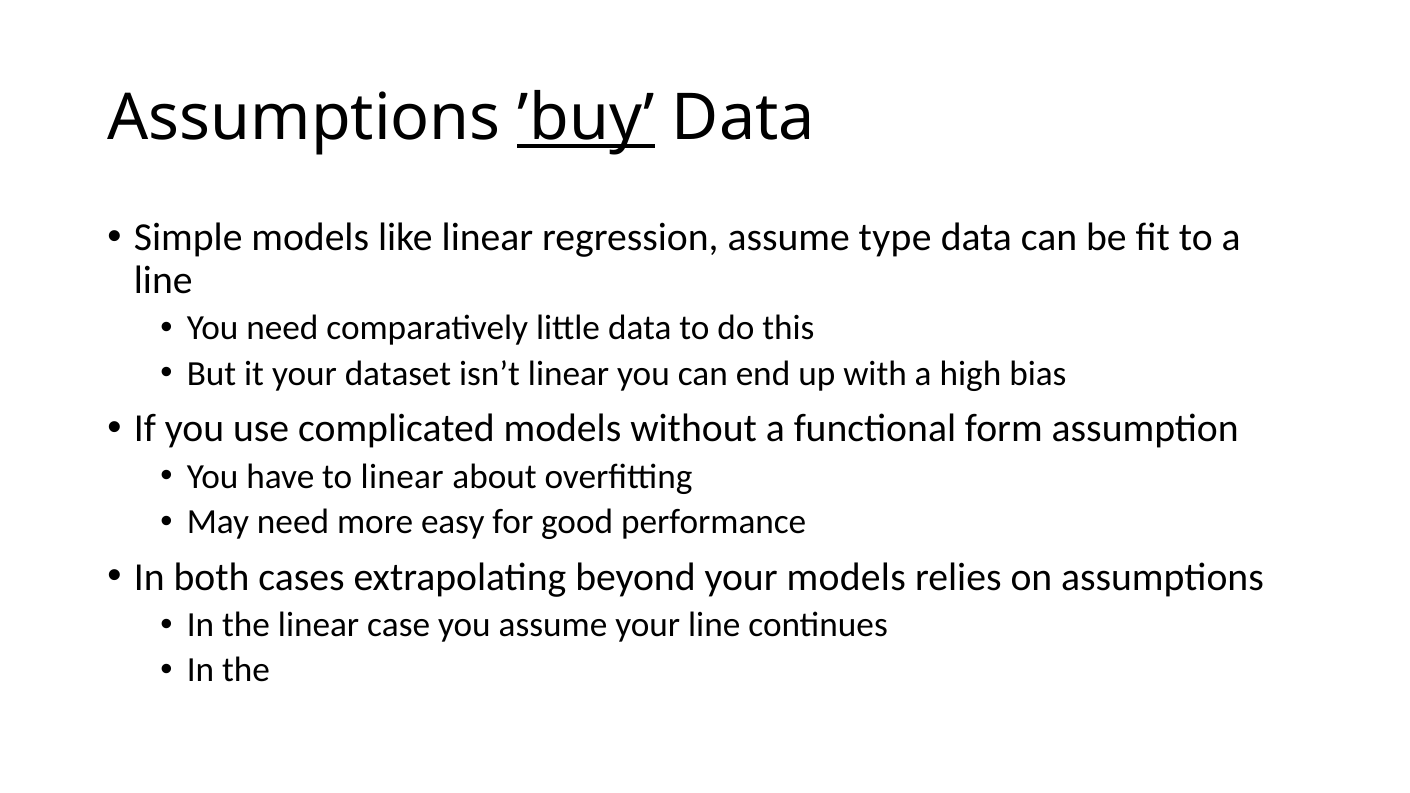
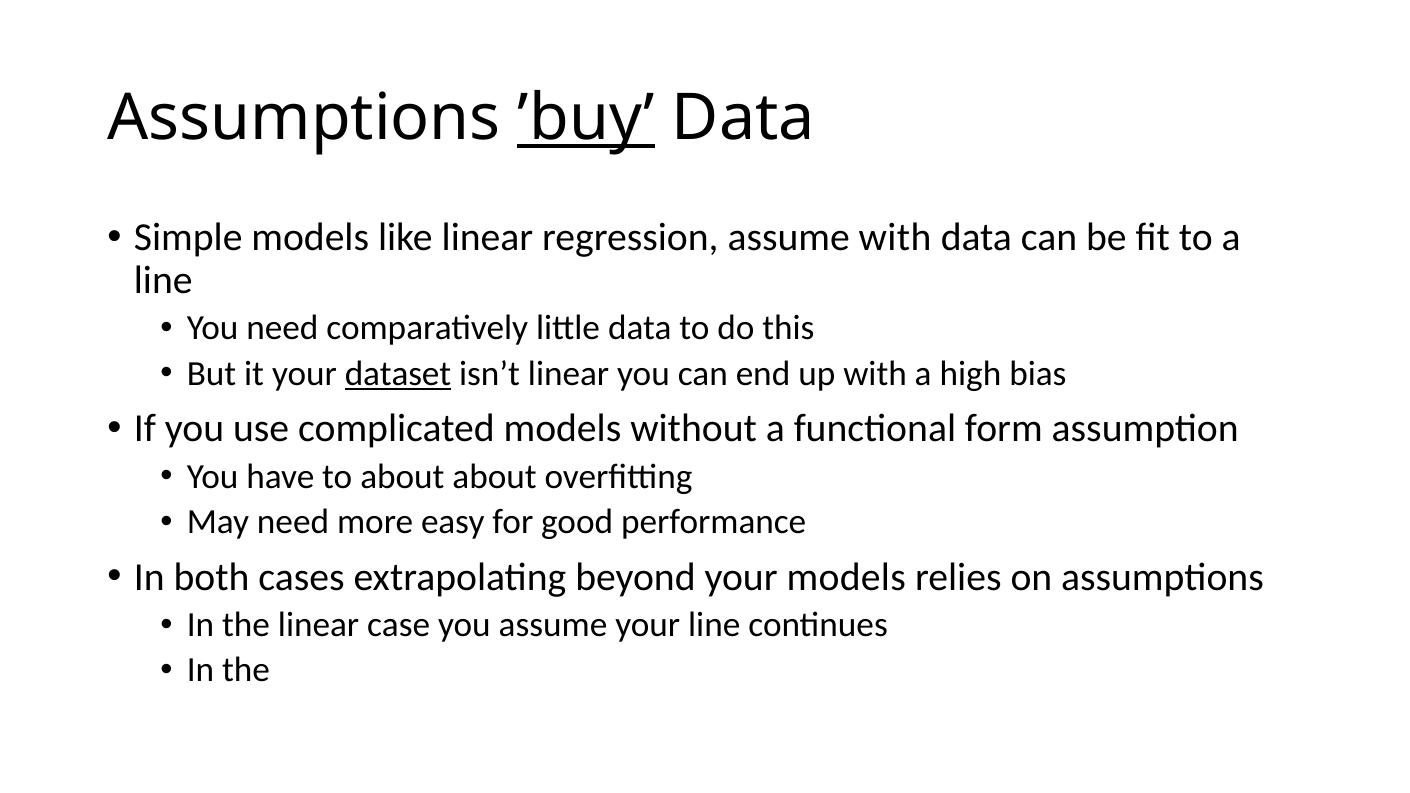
assume type: type -> with (895, 238)
dataset underline: none -> present (398, 374)
to linear: linear -> about (402, 477)
